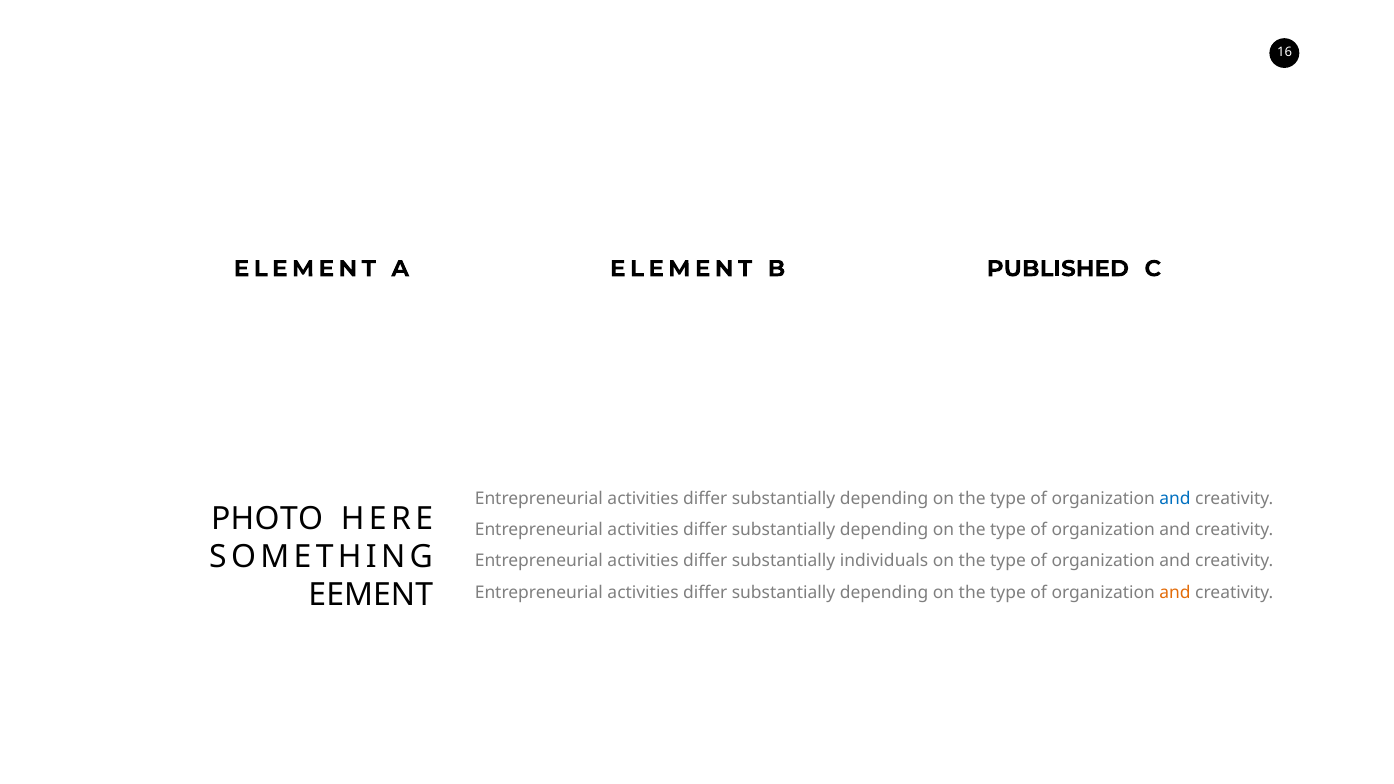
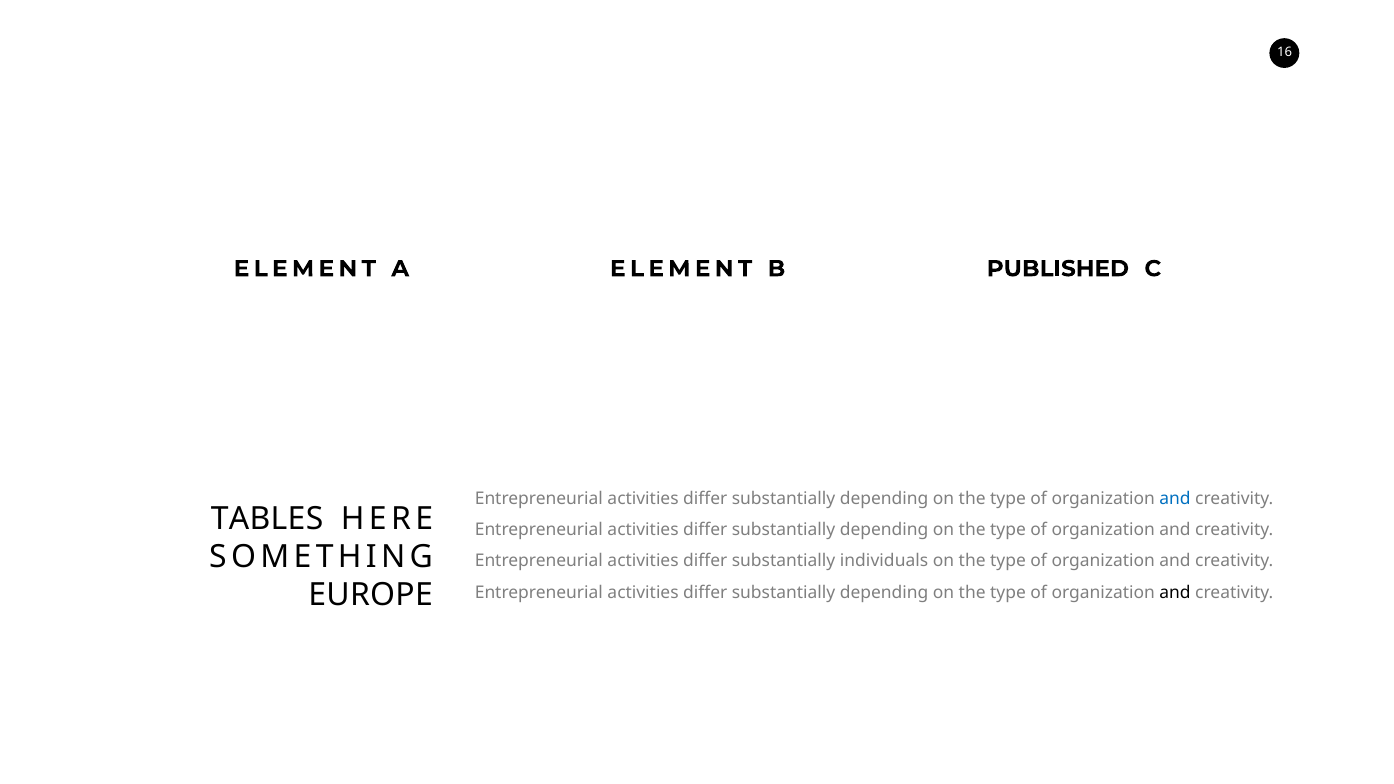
PHOTO: PHOTO -> TABLES (267, 519)
EEMENT: EEMENT -> EUROPE (371, 596)
and colour: orange -> black (1175, 593)
